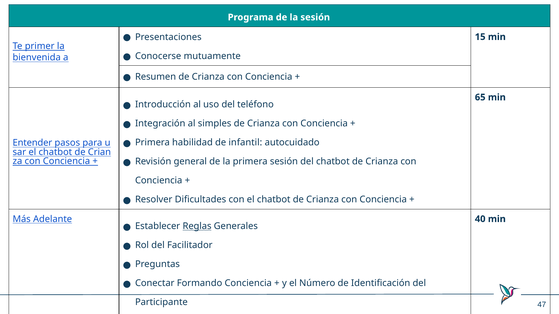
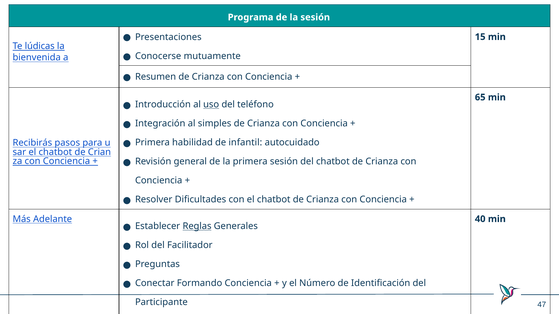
primer: primer -> lúdicas (40, 46)
uso underline: none -> present (211, 105)
Entender: Entender -> Recibirás (32, 143)
